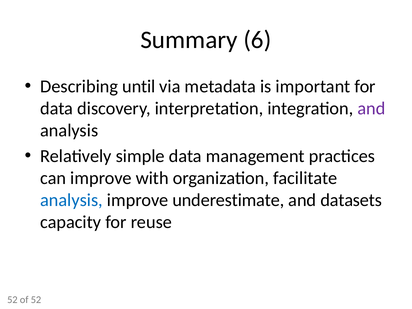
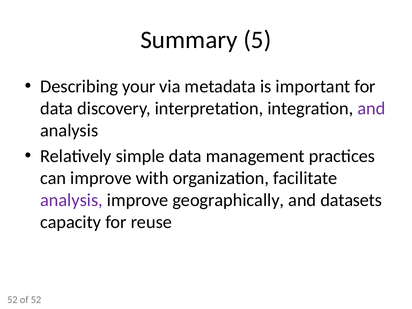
6: 6 -> 5 (257, 40)
until: until -> your (139, 86)
analysis colour: blue -> purple (71, 200)
underestimate: underestimate -> geographically (228, 200)
